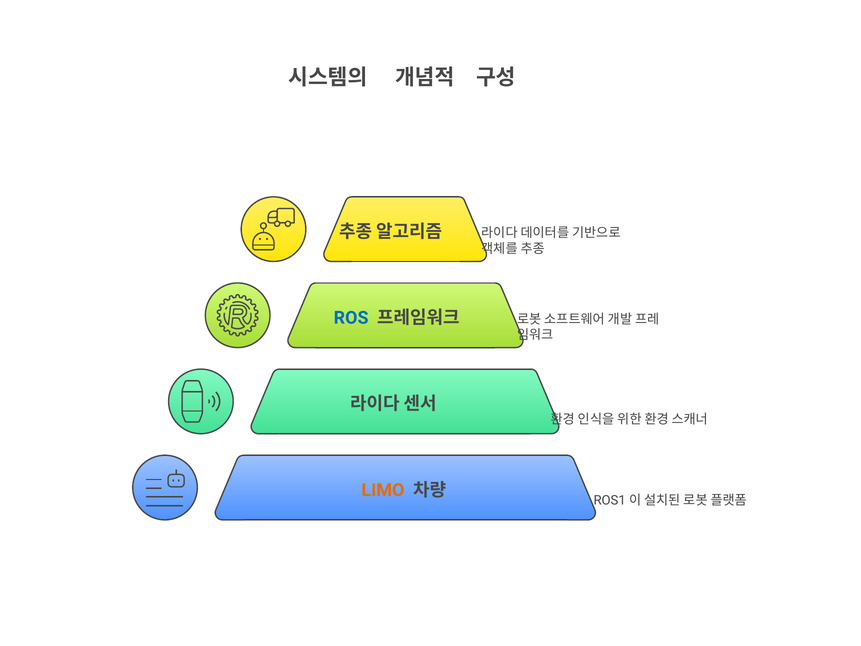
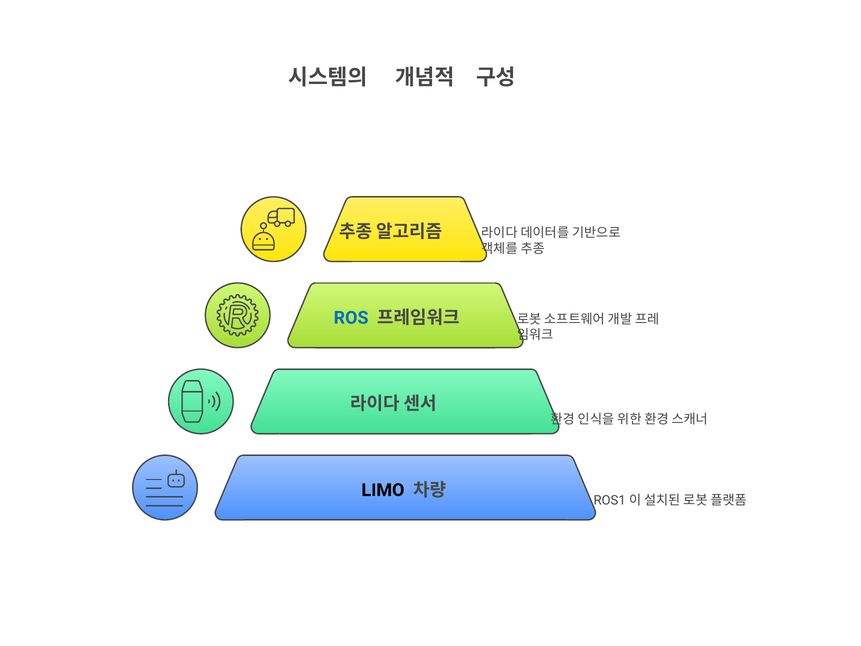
LIMO colour: orange -> black (383, 490)
